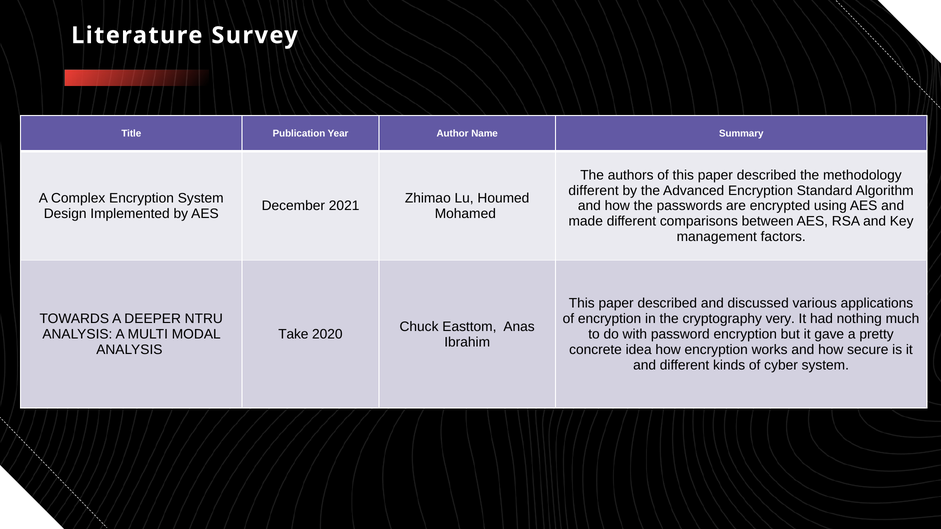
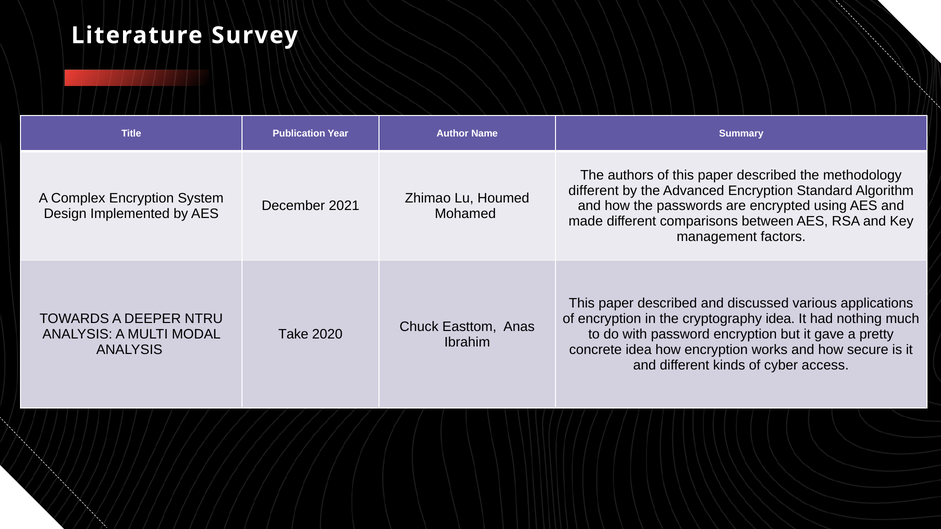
cryptography very: very -> idea (780, 319)
cyber system: system -> access (825, 365)
